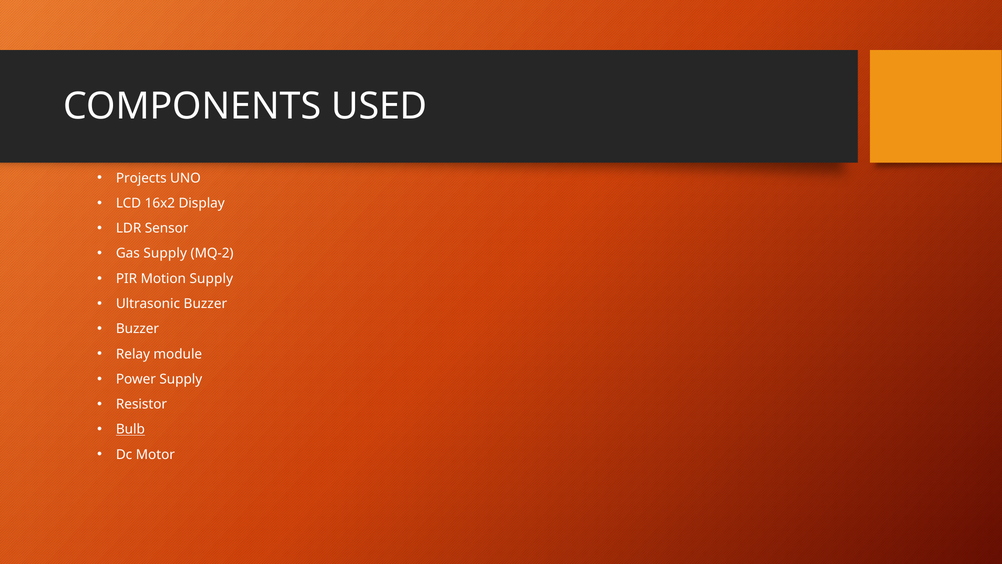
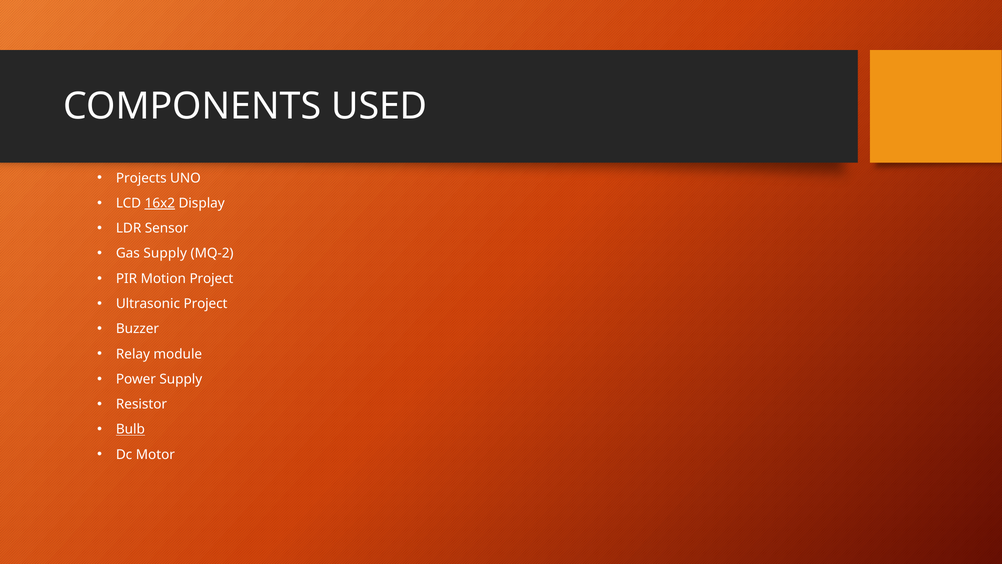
16x2 underline: none -> present (160, 203)
Motion Supply: Supply -> Project (211, 278)
Ultrasonic Buzzer: Buzzer -> Project (206, 304)
